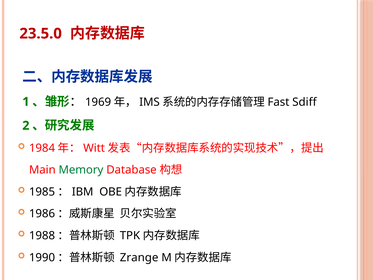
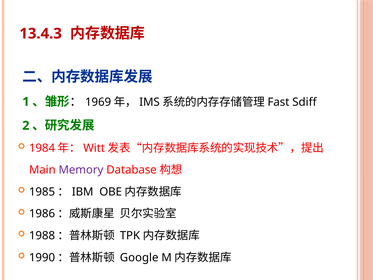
23.5.0: 23.5.0 -> 13.4.3 (41, 34)
Memory colour: green -> purple (81, 170)
Zrange: Zrange -> Google (139, 257)
